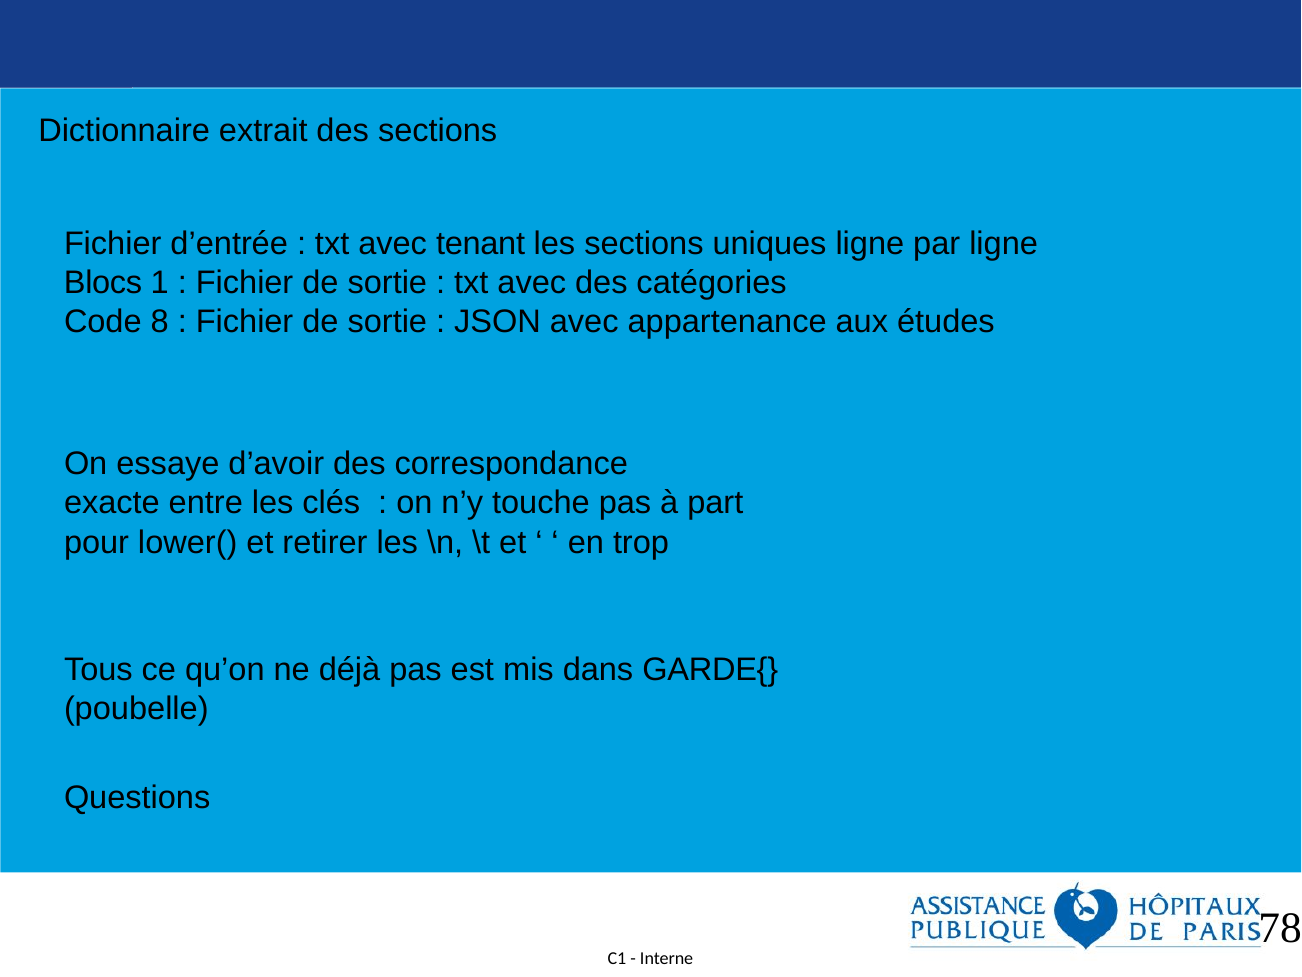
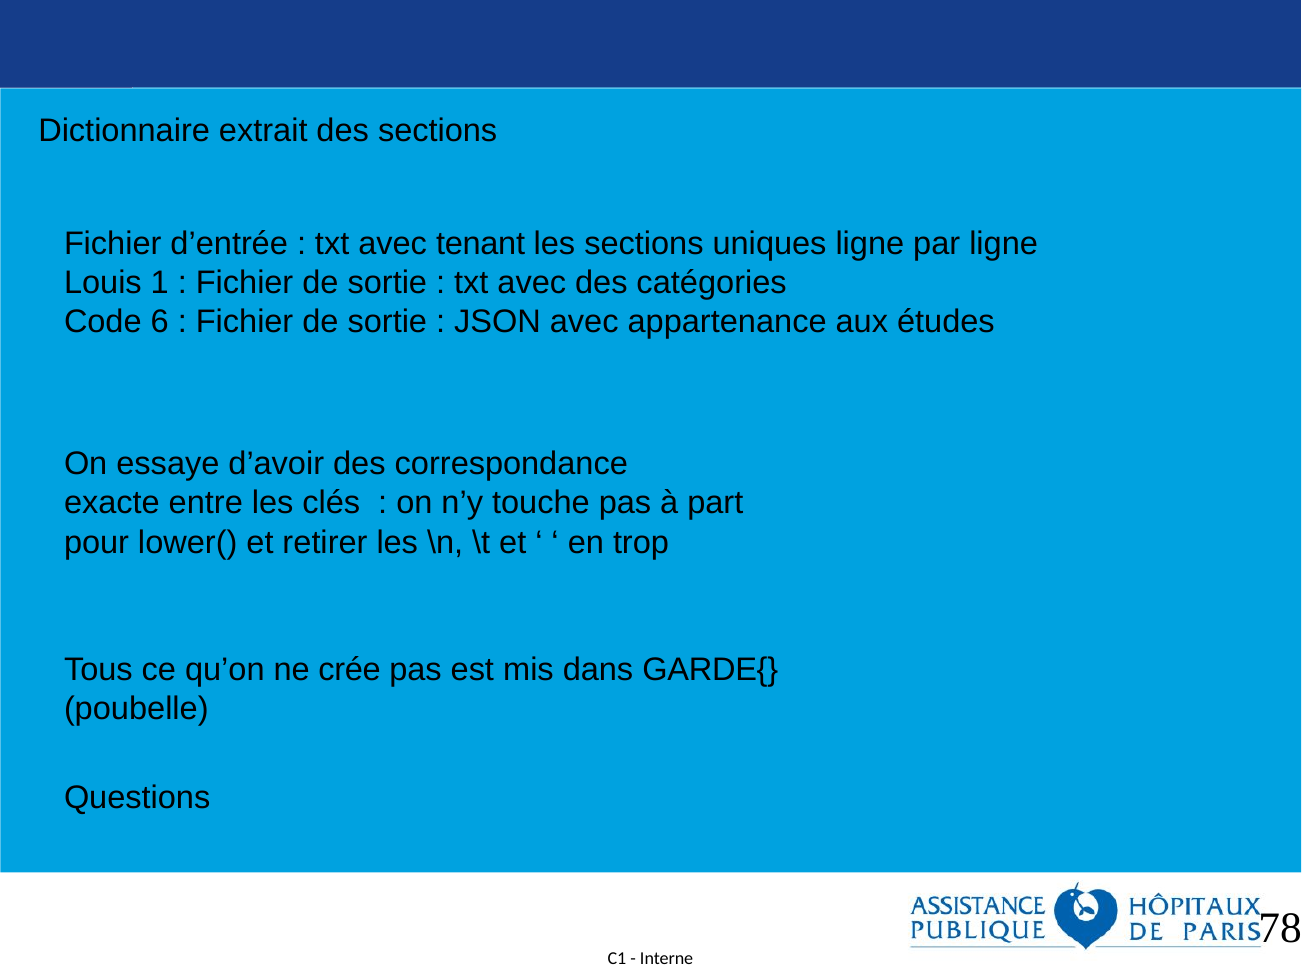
Blocs: Blocs -> Louis (103, 283)
8: 8 -> 6 (160, 322)
déjà: déjà -> crée (350, 669)
